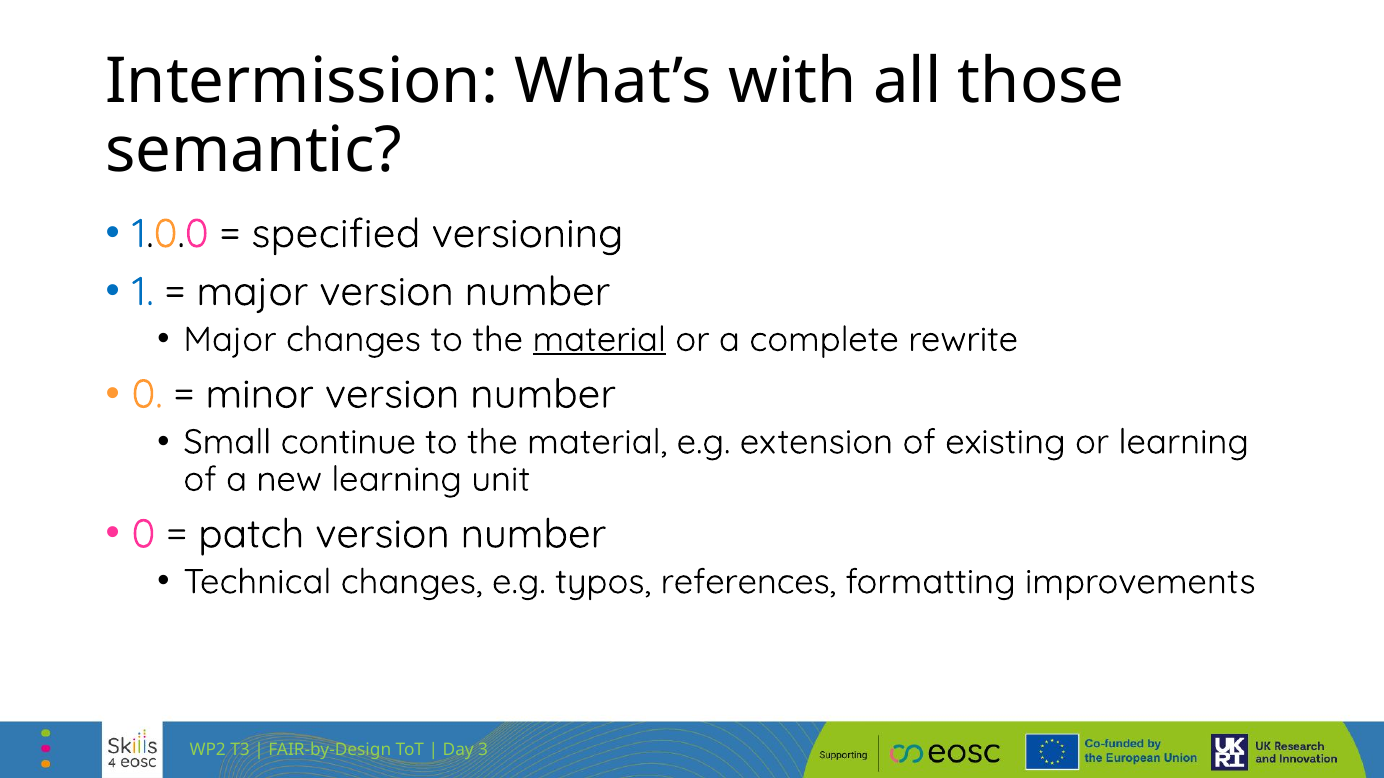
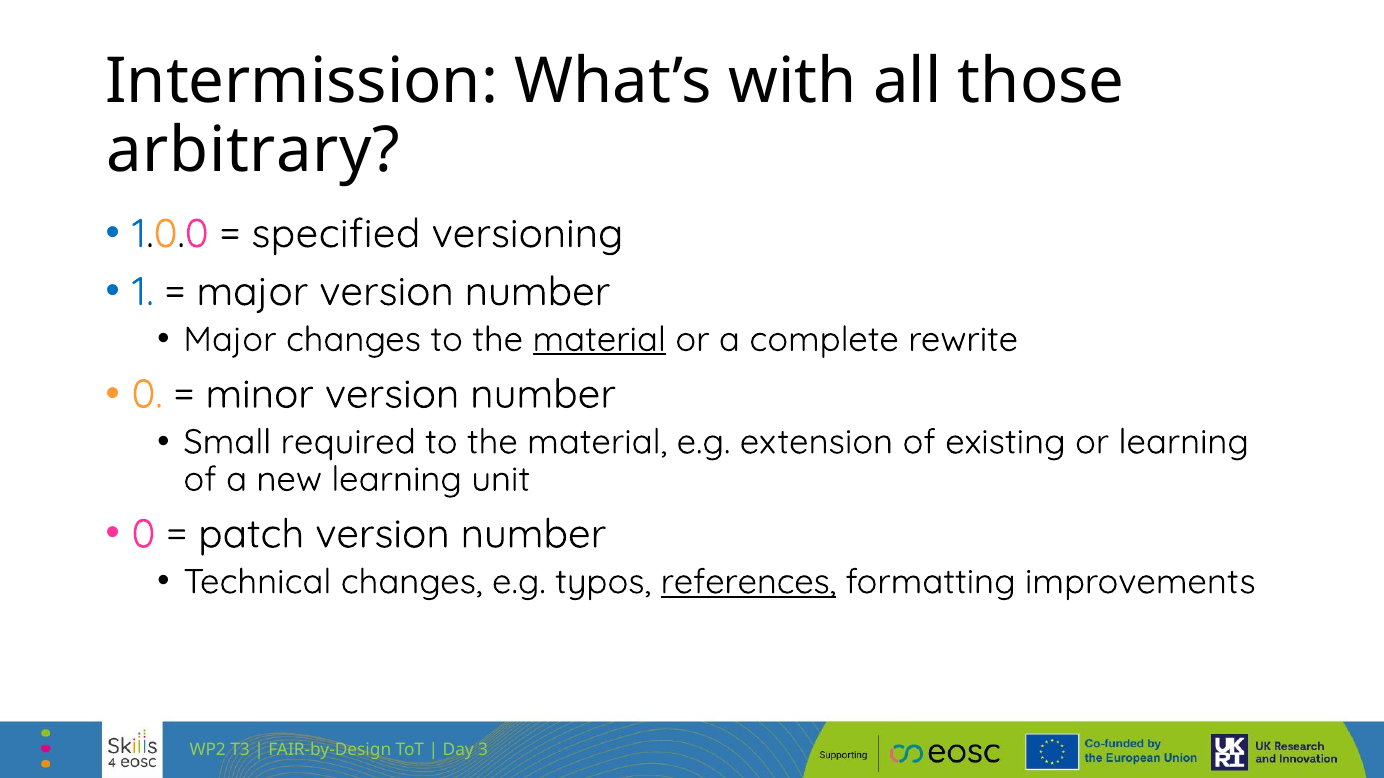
semantic: semantic -> arbitrary (253, 151)
continue: continue -> required (348, 442)
references underline: none -> present (748, 582)
